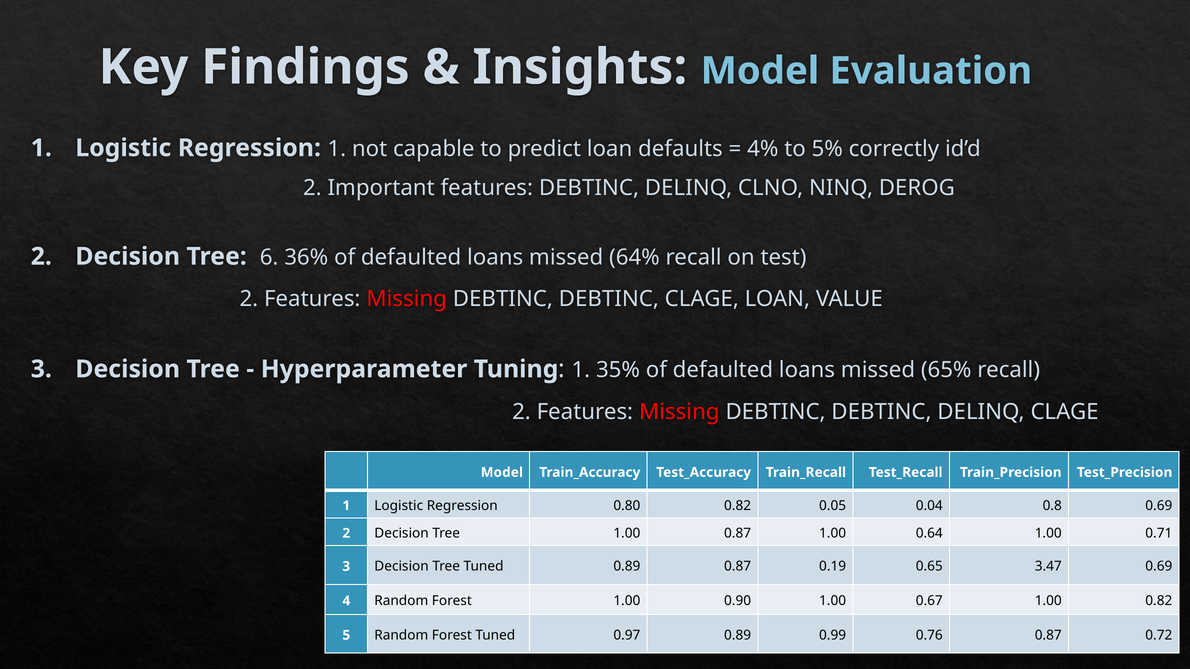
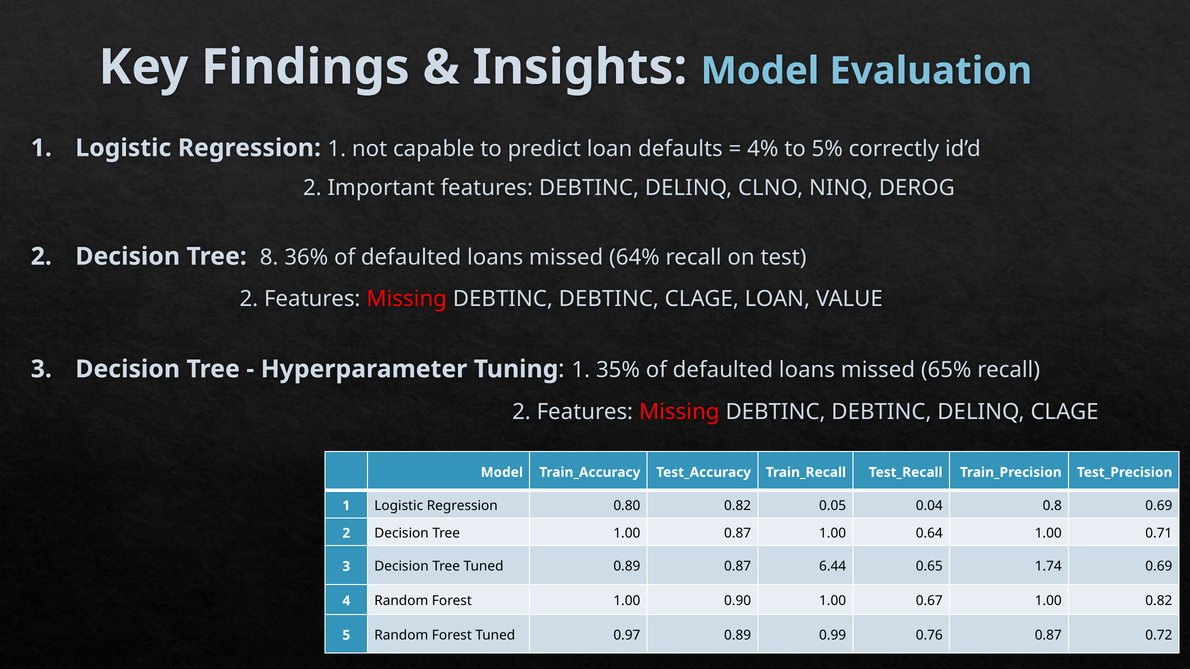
6: 6 -> 8 (269, 257)
0.19: 0.19 -> 6.44 (833, 567)
3.47: 3.47 -> 1.74 (1048, 567)
